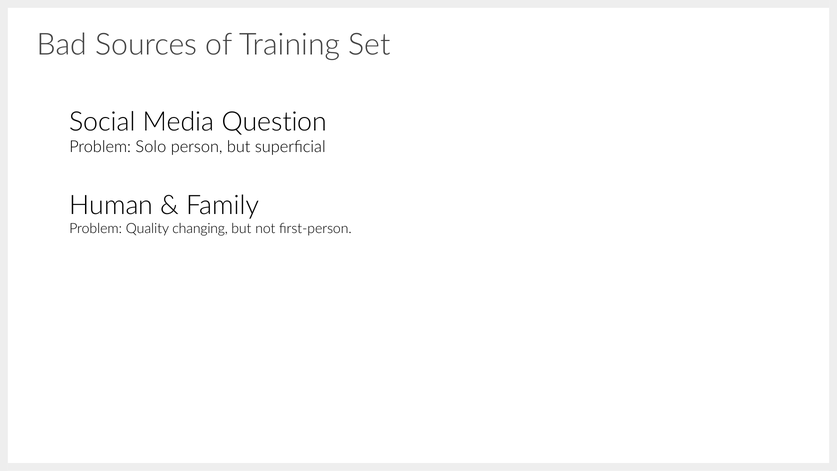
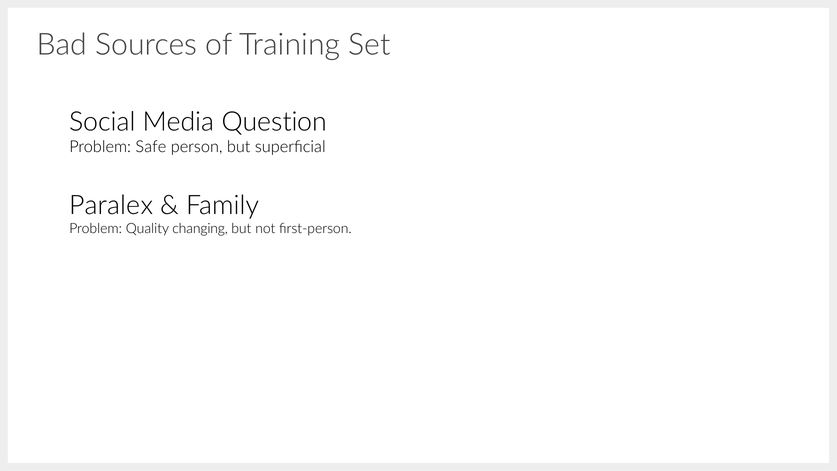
Solo: Solo -> Safe (151, 147)
Human: Human -> Paralex (111, 205)
